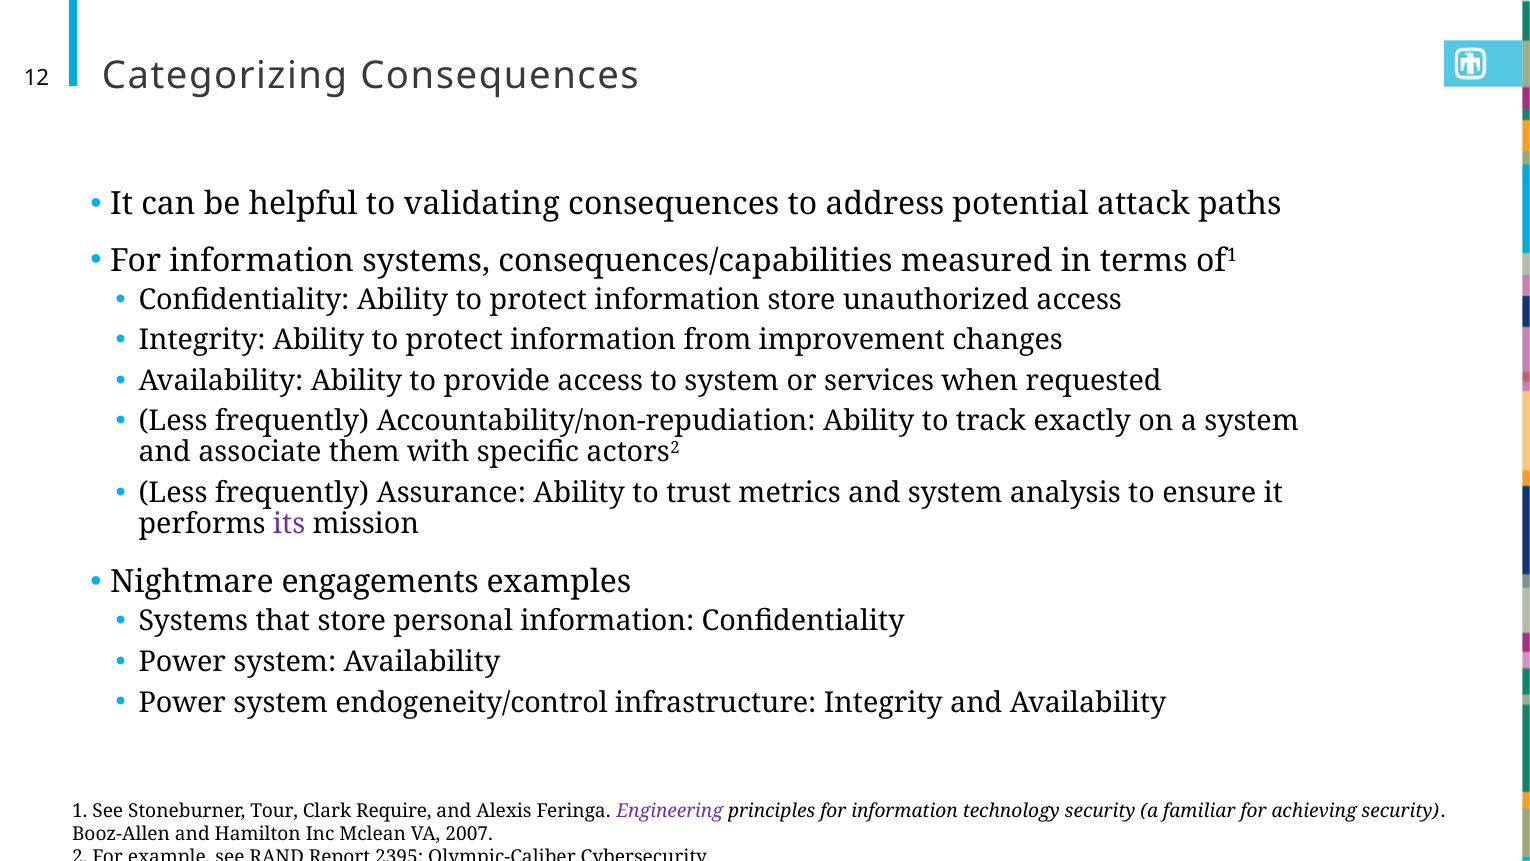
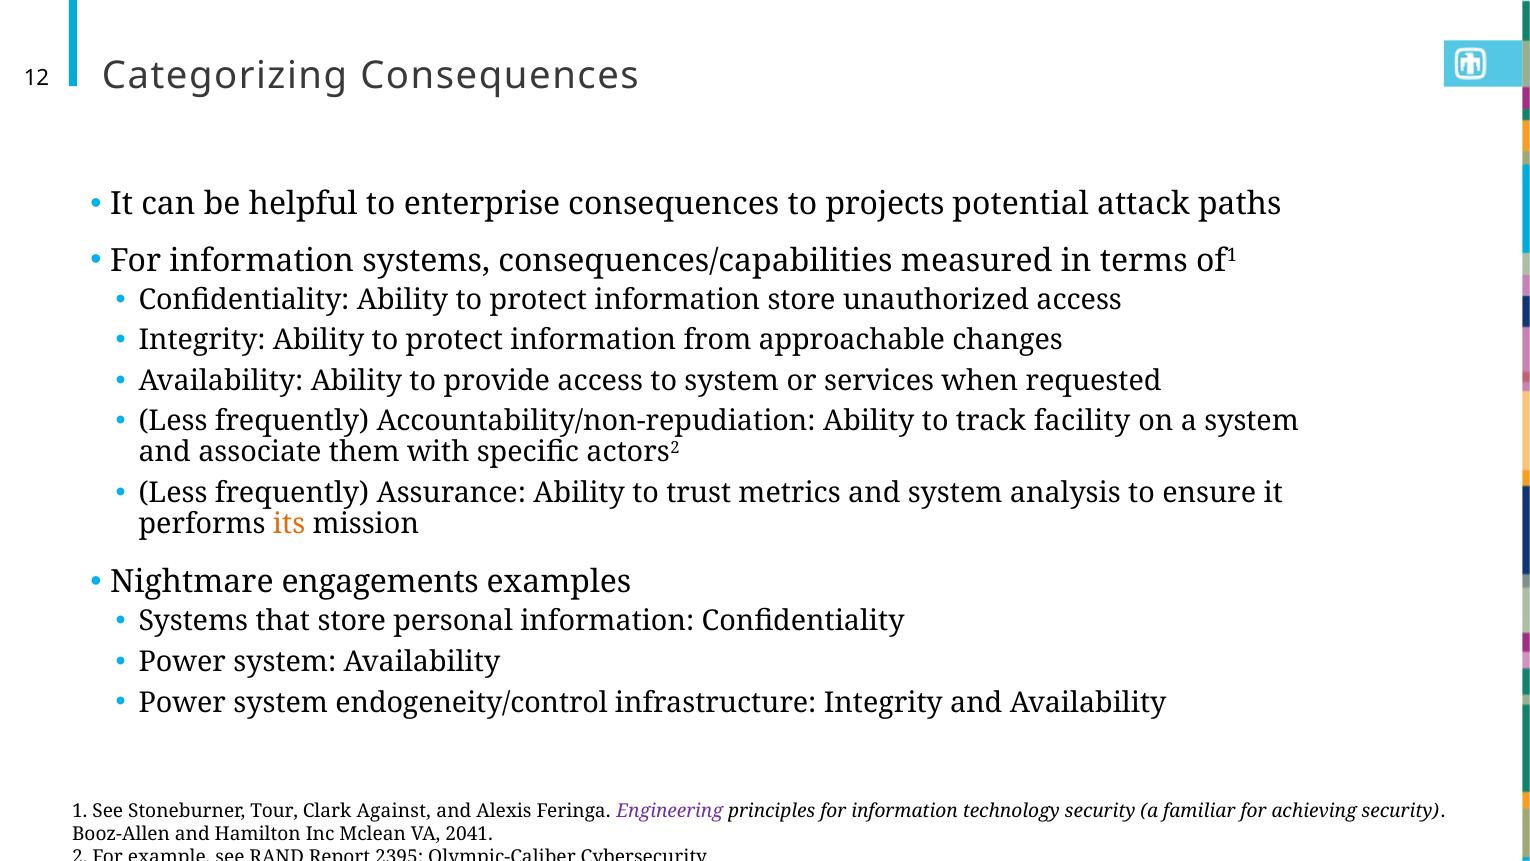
validating: validating -> enterprise (482, 204)
address: address -> projects (885, 204)
improvement: improvement -> approachable (852, 340)
exactly: exactly -> facility (1082, 421)
its colour: purple -> orange (289, 524)
Require: Require -> Against (394, 811)
2007: 2007 -> 2041 (469, 834)
